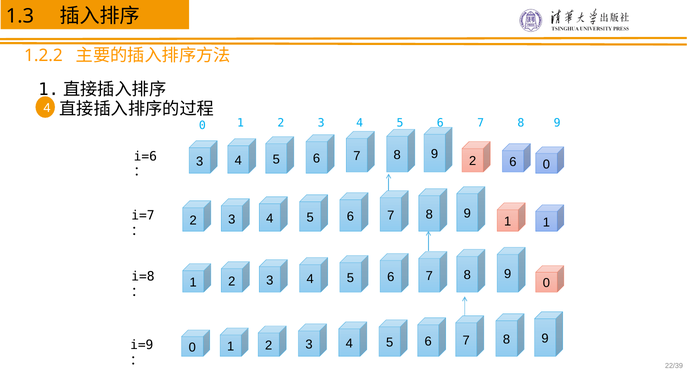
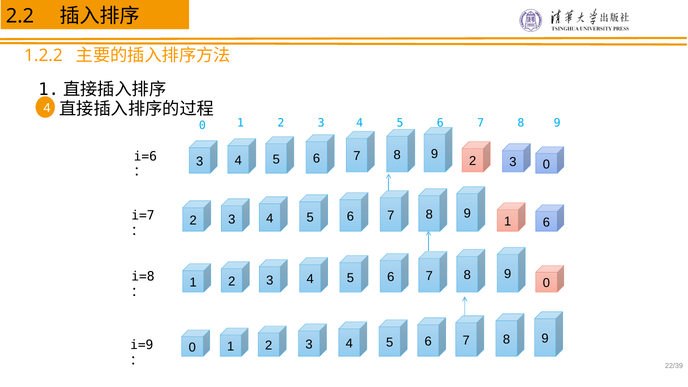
1.3: 1.3 -> 2.2 (20, 16)
3 2 6: 6 -> 3 (513, 162)
1 1: 1 -> 6 (546, 222)
